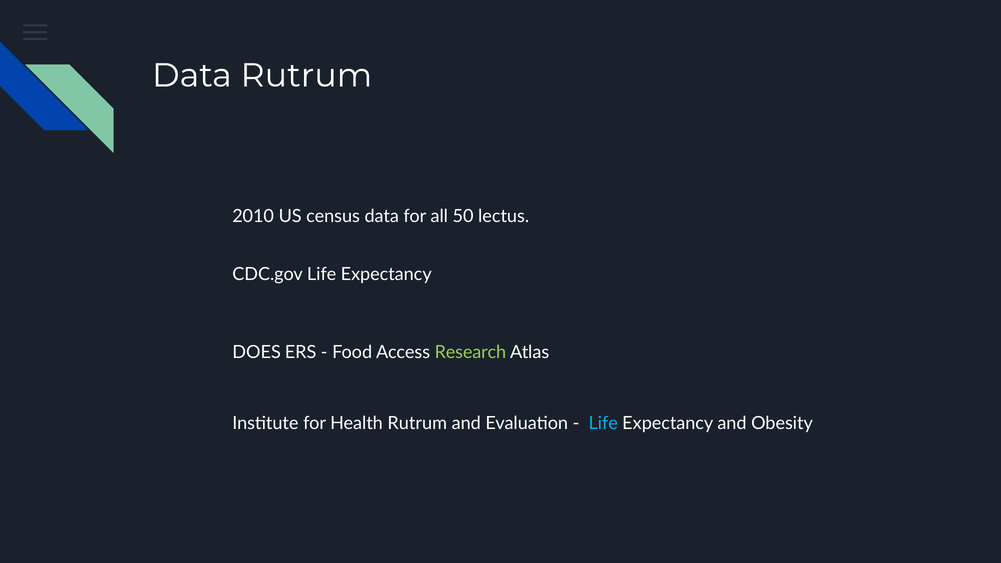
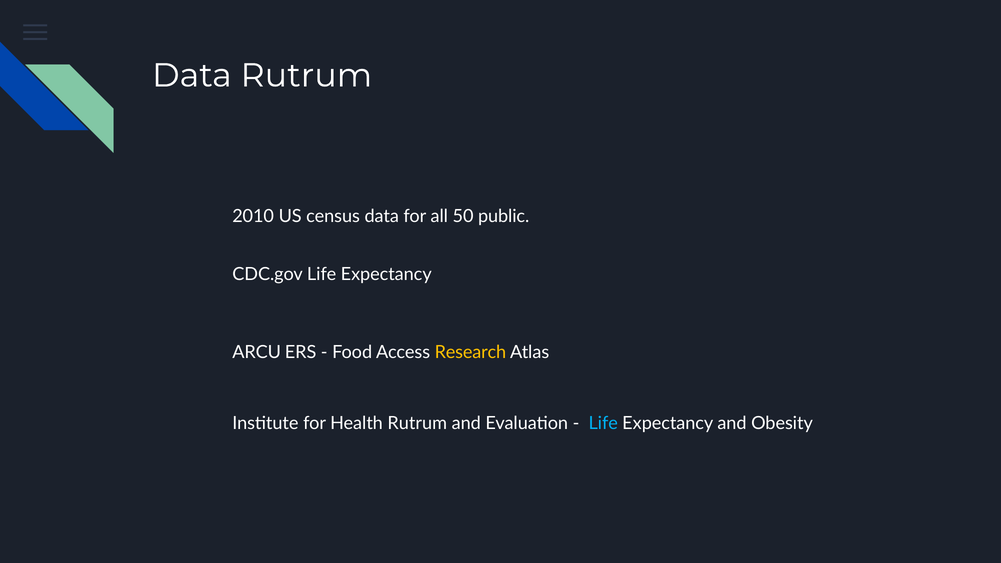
lectus: lectus -> public (504, 216)
DOES: DOES -> ARCU (257, 352)
Research colour: light green -> yellow (470, 352)
